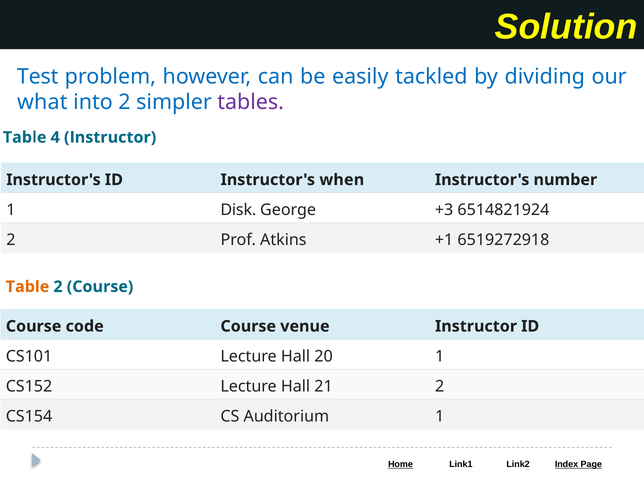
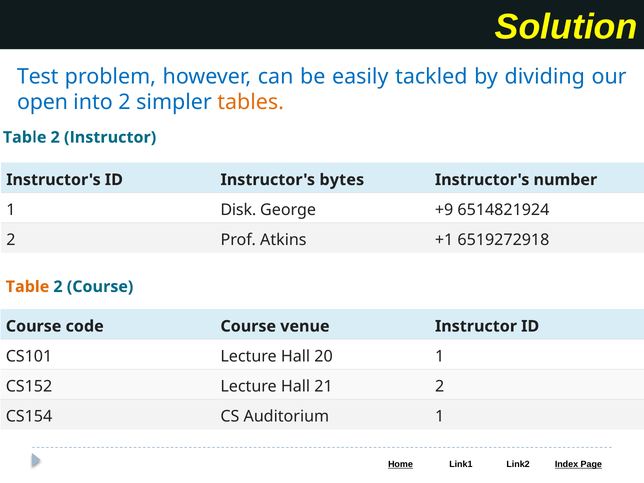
what: what -> open (42, 102)
tables colour: purple -> orange (251, 102)
4: 4 -> 2 (55, 137)
when: when -> bytes (342, 180)
+3: +3 -> +9 (444, 210)
